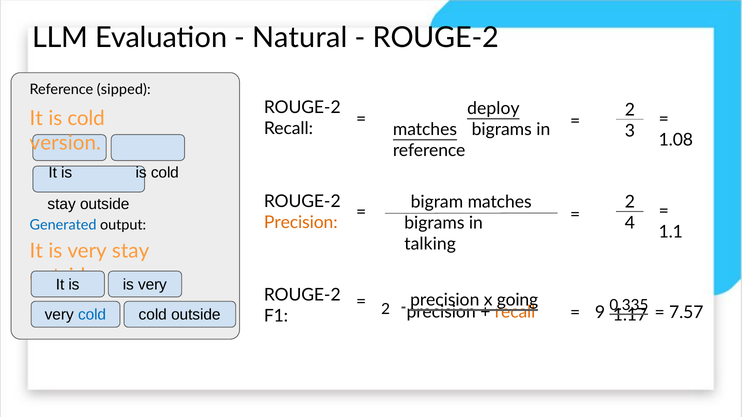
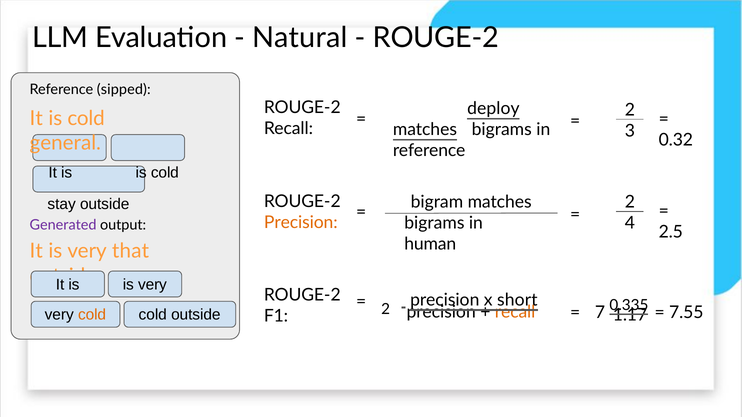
1.08: 1.08 -> 0.32 (676, 140)
version: version -> general (65, 143)
Generated colour: blue -> purple (63, 225)
1.1: 1.1 -> 2.5 (671, 232)
talking: talking -> human (430, 244)
very stay: stay -> that (131, 251)
going: going -> short (517, 300)
9: 9 -> 7 (600, 313)
7.57: 7.57 -> 7.55 (686, 313)
cold colour: blue -> orange (92, 315)
